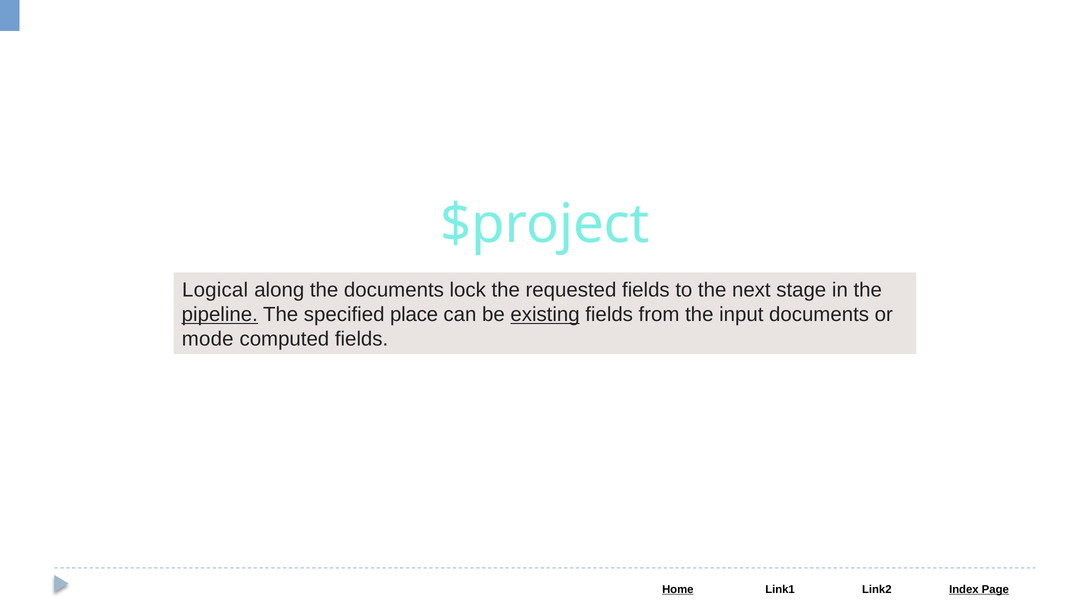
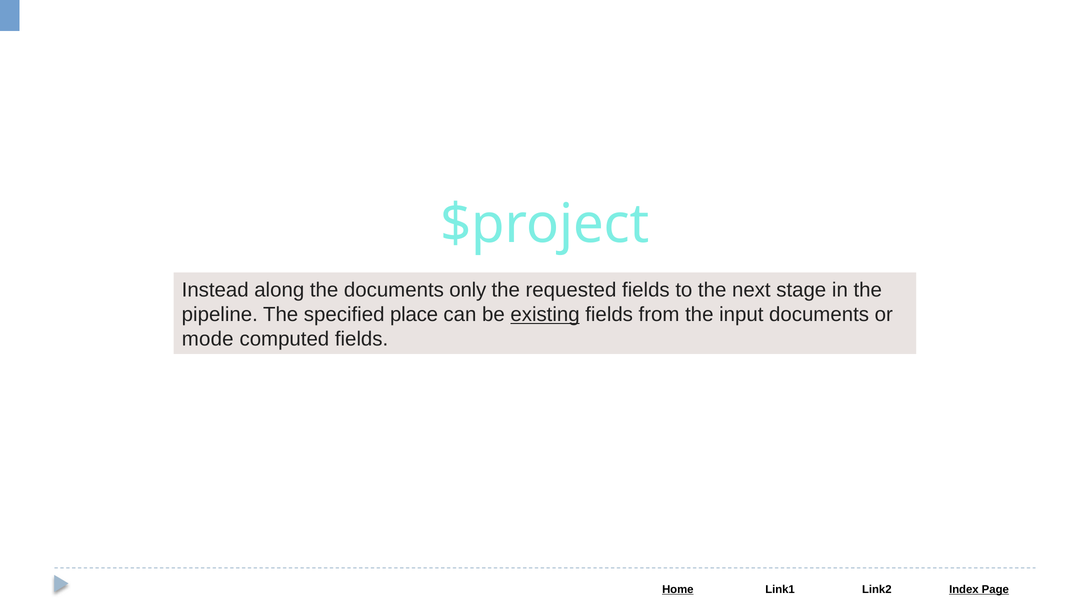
Logical: Logical -> Instead (215, 290)
lock: lock -> only (468, 290)
pipeline underline: present -> none (220, 315)
